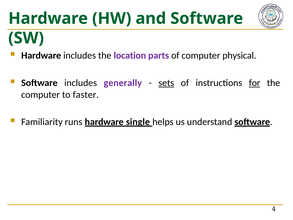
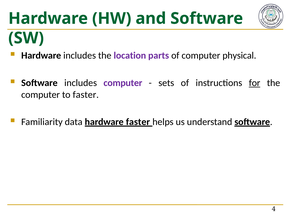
includes generally: generally -> computer (123, 83)
sets underline: present -> none (166, 83)
runs: runs -> data (74, 122)
hardware single: single -> faster (138, 122)
